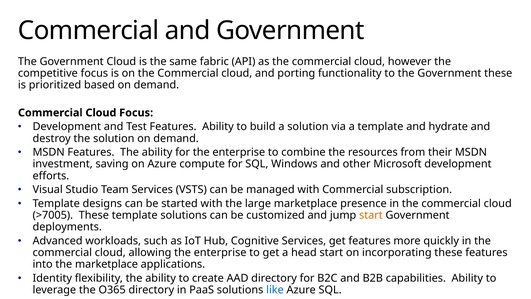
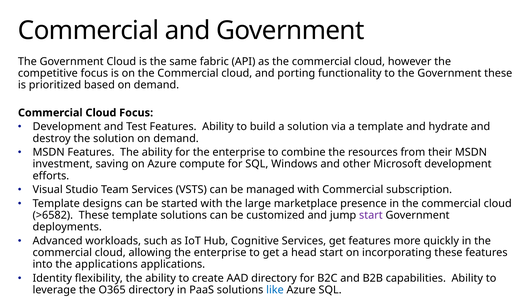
>7005: >7005 -> >6582 (53, 215)
start colour: orange -> purple (371, 215)
the marketplace: marketplace -> applications (106, 264)
